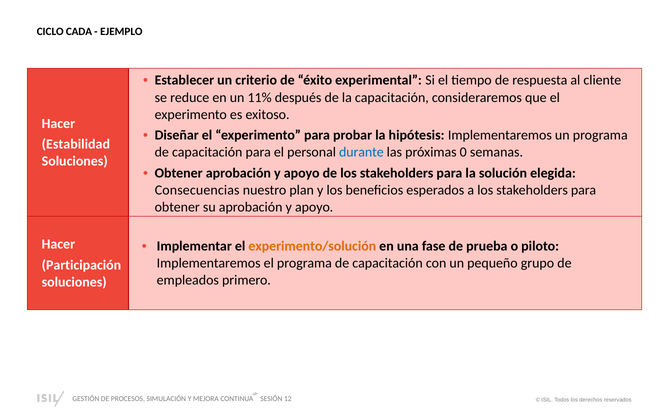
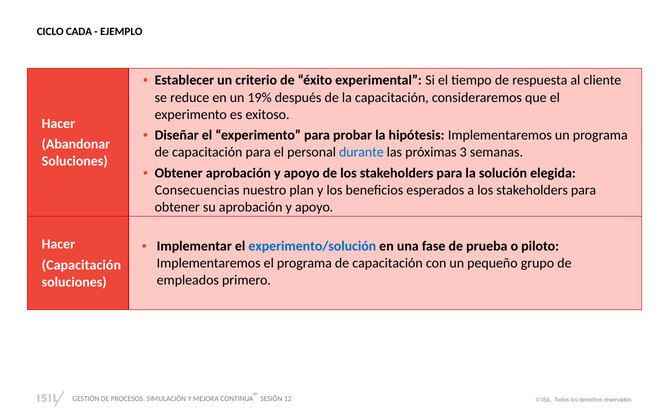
11%: 11% -> 19% (260, 97)
Estabilidad: Estabilidad -> Abandonar (76, 144)
0: 0 -> 3 (463, 152)
experimento/solución colour: orange -> blue (312, 246)
Participación: Participación -> Capacitación (81, 265)
